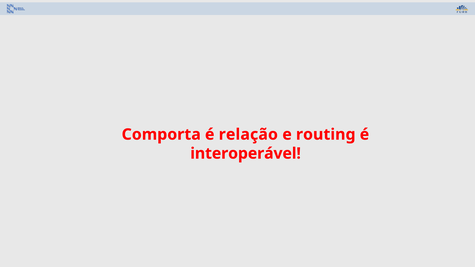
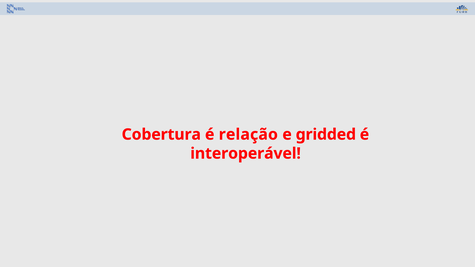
Comporta: Comporta -> Cobertura (161, 135)
routing: routing -> gridded (326, 135)
